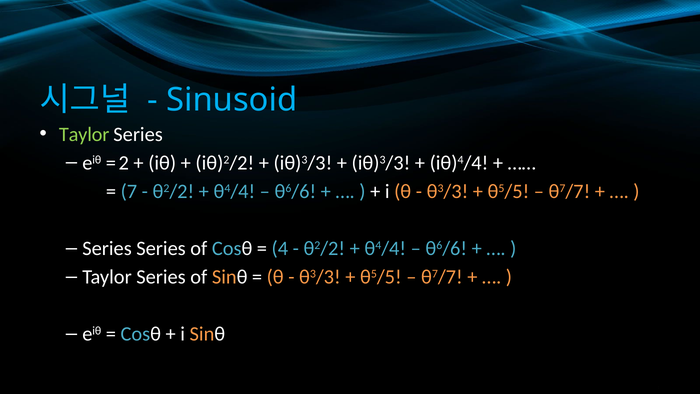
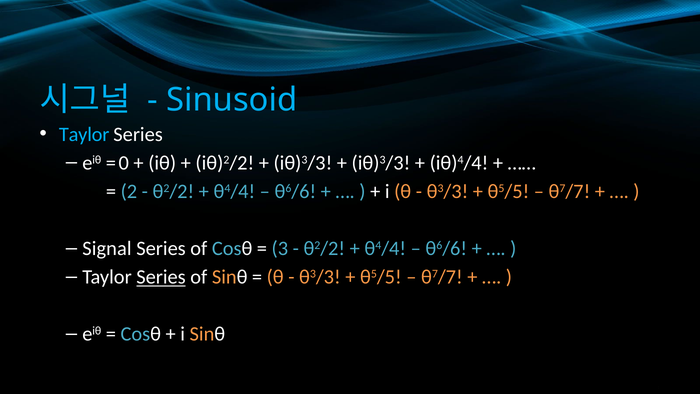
Taylor colour: light green -> light blue (84, 134)
2: 2 -> 0 (124, 163)
7: 7 -> 2 (129, 191)
Series: Series -> Signal (107, 248)
4: 4 -> 3 (280, 248)
Series underline: none -> present (161, 277)
